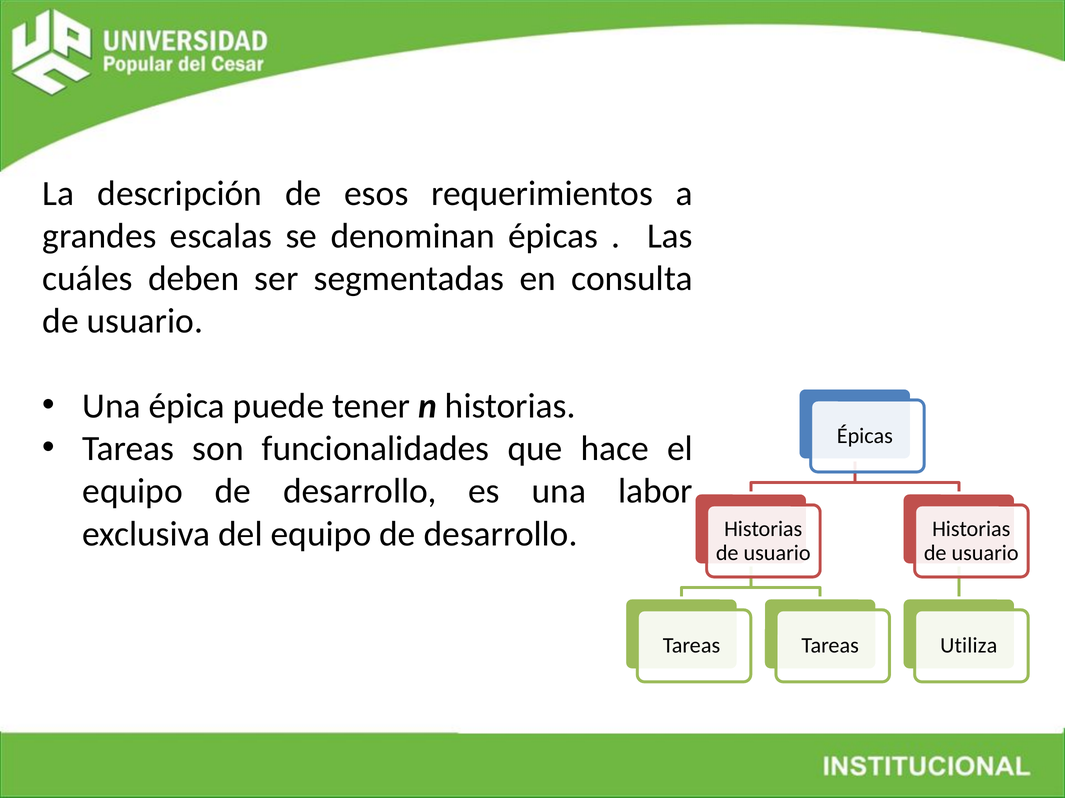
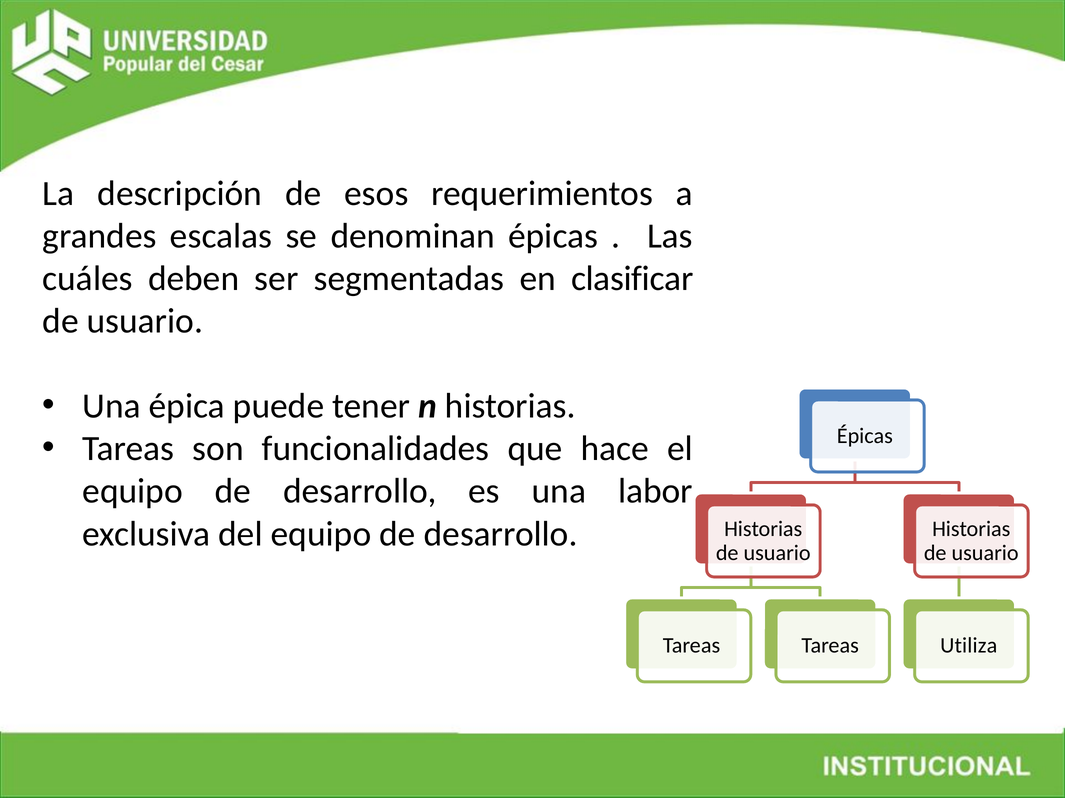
consulta: consulta -> clasificar (632, 279)
